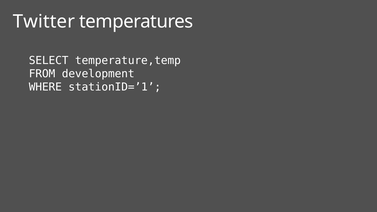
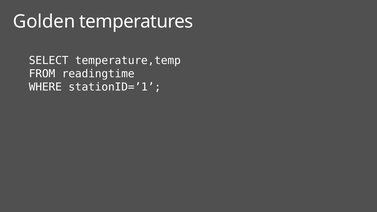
Twitter: Twitter -> Golden (44, 22)
development: development -> readingtime (98, 74)
